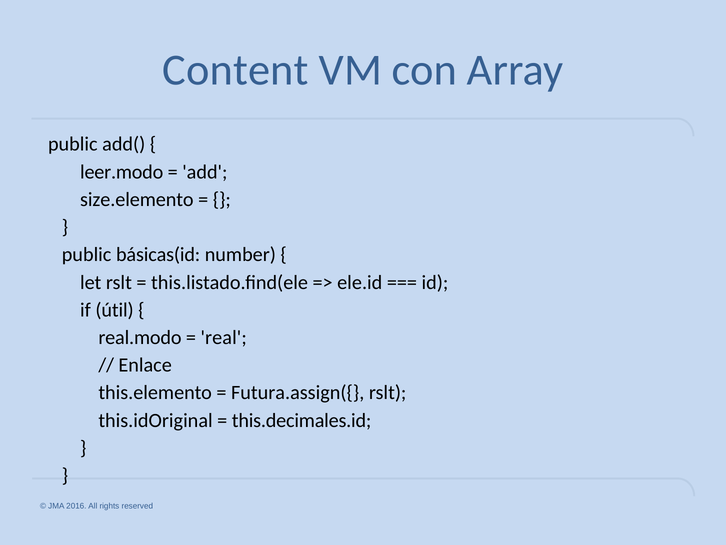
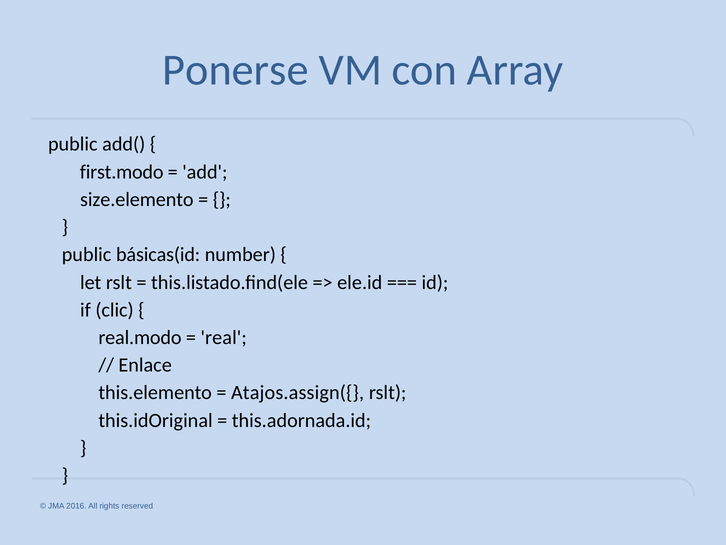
Content: Content -> Ponerse (236, 70)
leer.modo: leer.modo -> first.modo (122, 172)
útil: útil -> clic (115, 310)
Futura.assign({: Futura.assign({ -> Atajos.assign({ (298, 392)
this.decimales.id: this.decimales.id -> this.adornada.id (301, 420)
